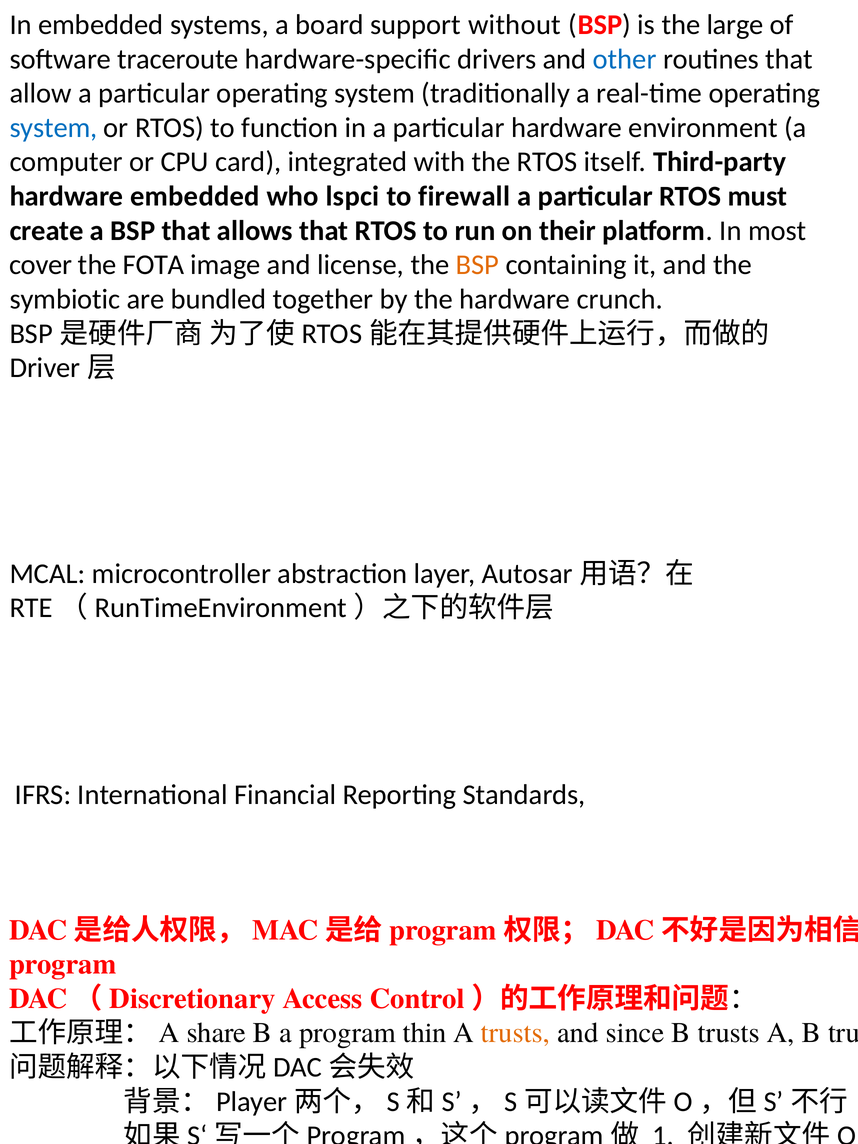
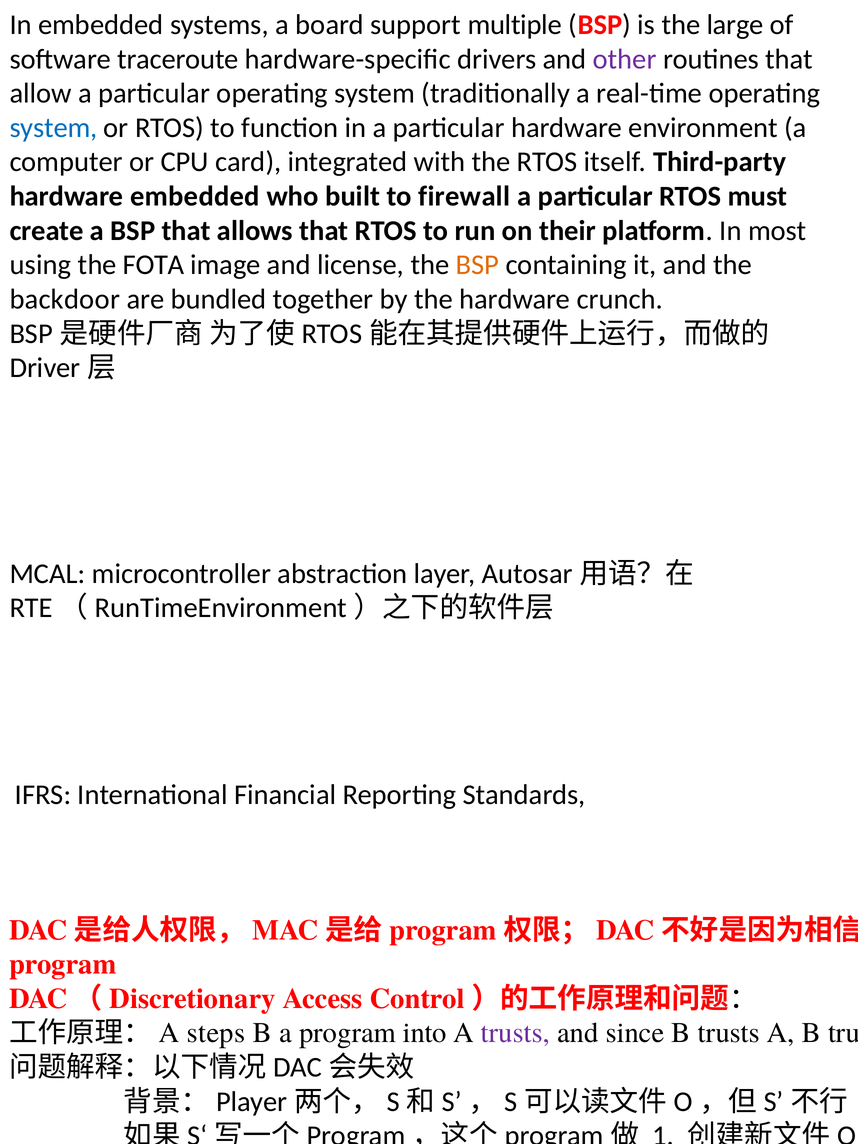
without: without -> multiple (515, 25)
other colour: blue -> purple (625, 59)
lspci: lspci -> built (353, 196)
cover: cover -> using (40, 265)
symbiotic: symbiotic -> backdoor (65, 299)
share: share -> steps (216, 1033)
thin: thin -> into (425, 1033)
trusts colour: orange -> purple (516, 1033)
